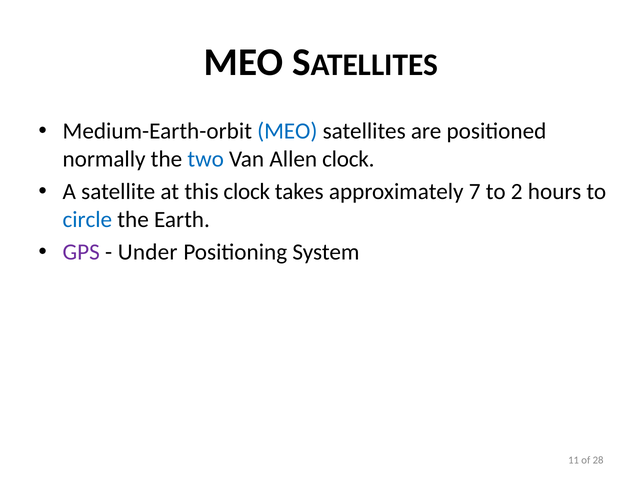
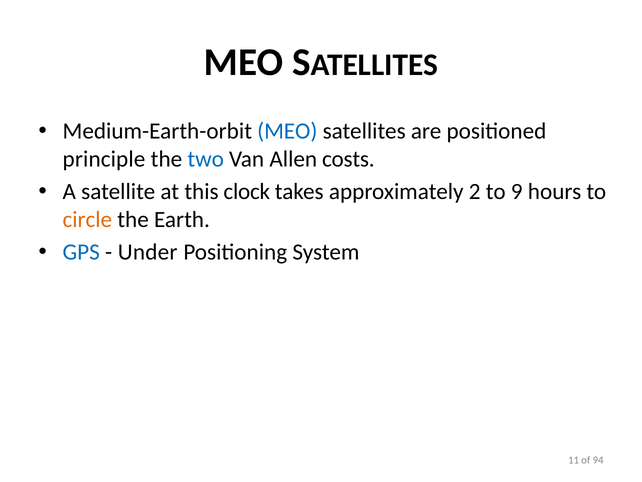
normally: normally -> principle (104, 159)
Allen clock: clock -> costs (348, 159)
7: 7 -> 2 (475, 192)
2: 2 -> 9 (517, 192)
circle colour: blue -> orange (87, 219)
GPS colour: purple -> blue (81, 252)
28: 28 -> 94 (598, 460)
